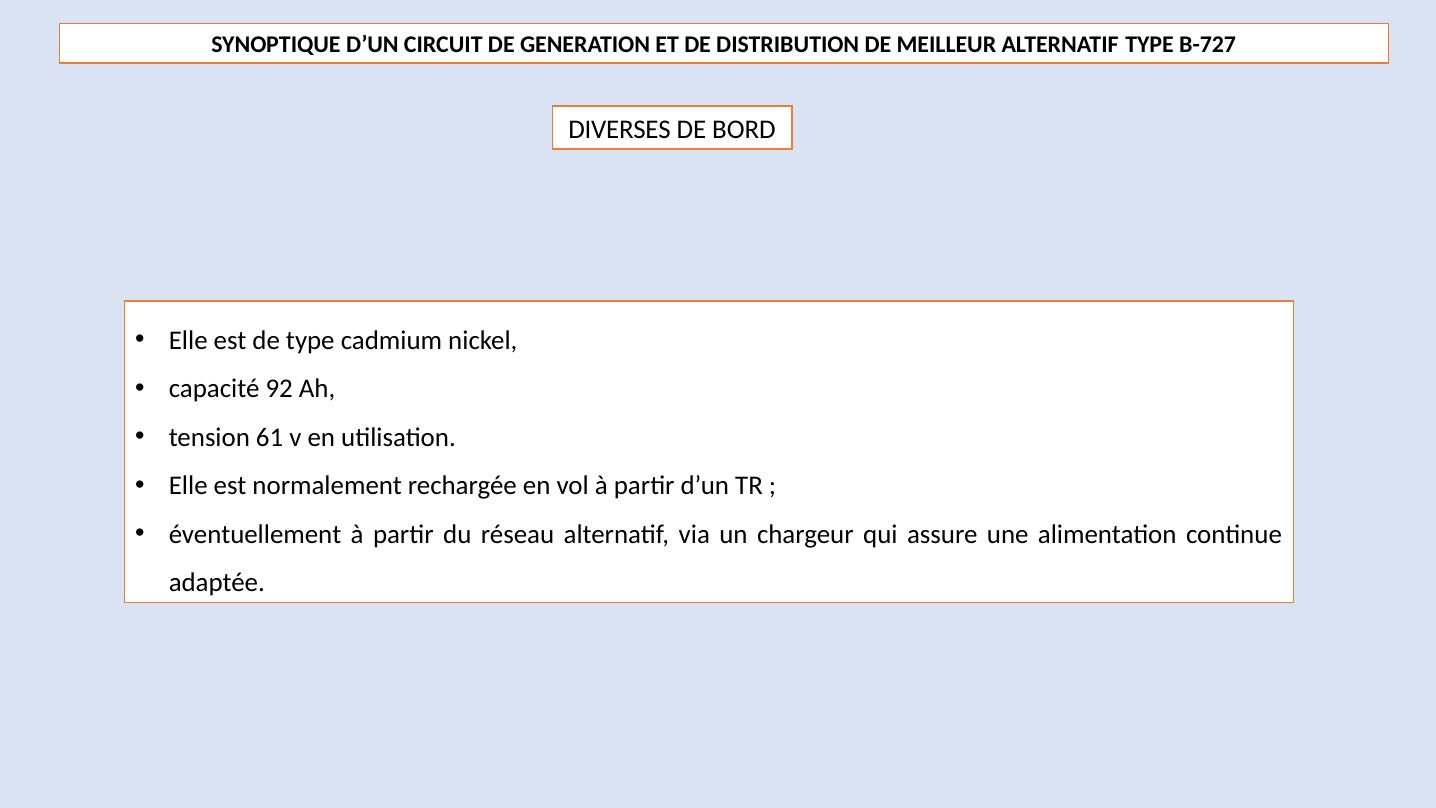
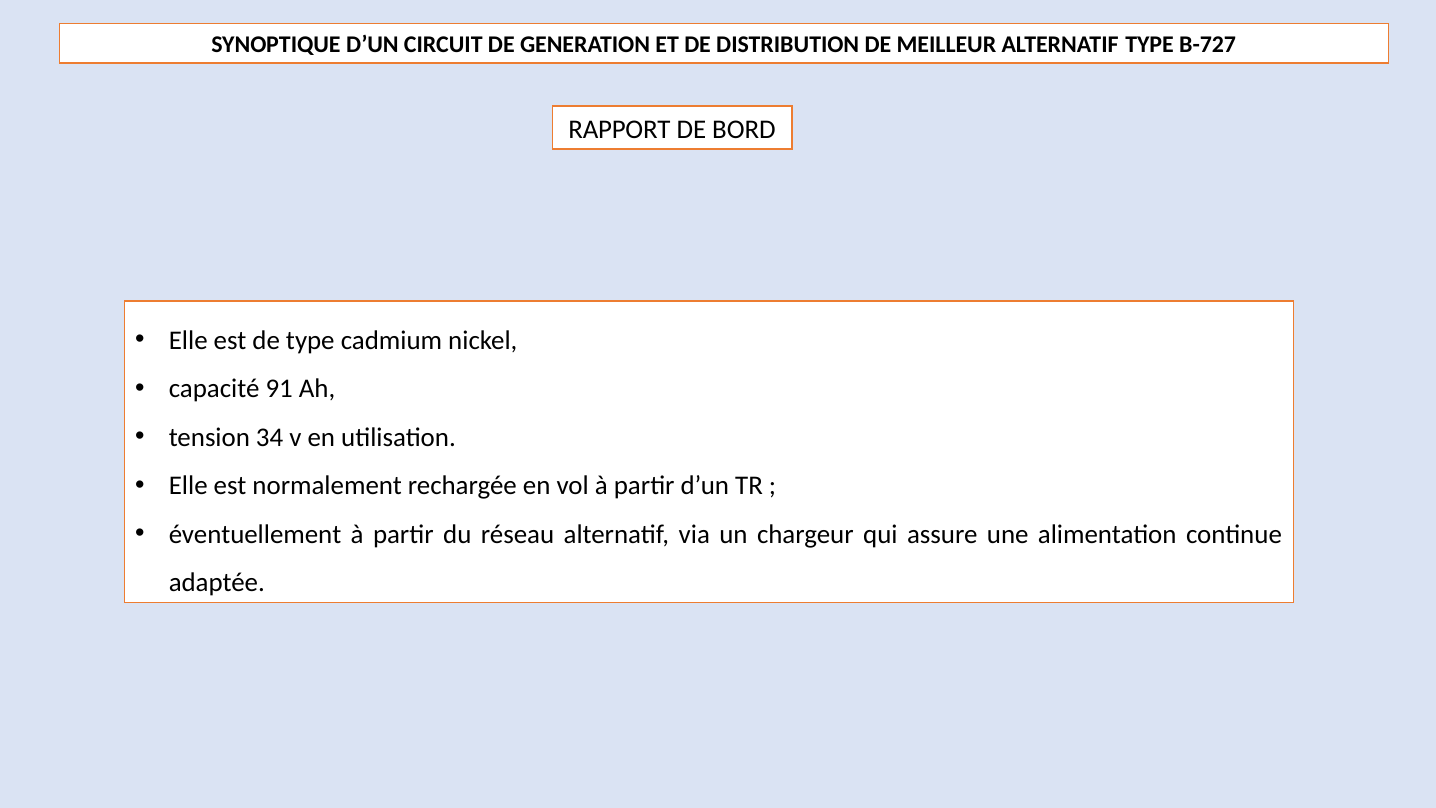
DIVERSES: DIVERSES -> RAPPORT (619, 129)
92: 92 -> 91 (279, 389)
61: 61 -> 34 (270, 437)
